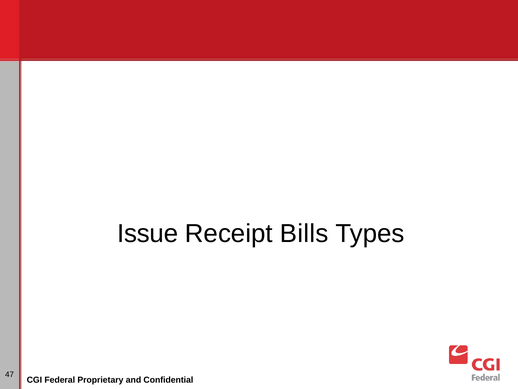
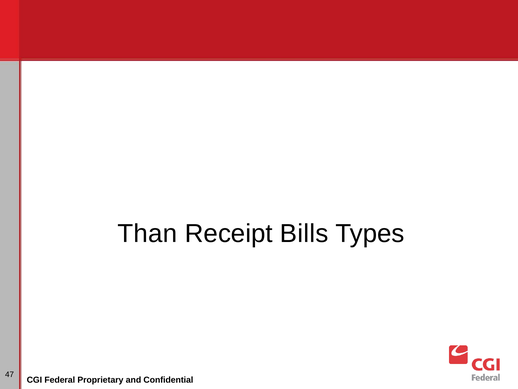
Issue: Issue -> Than (147, 233)
